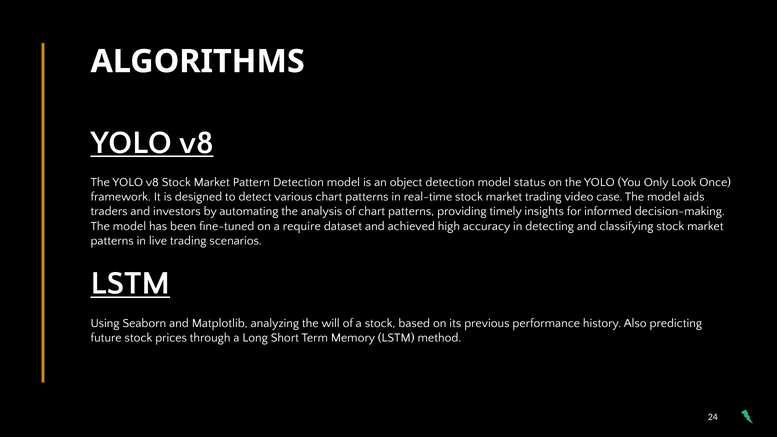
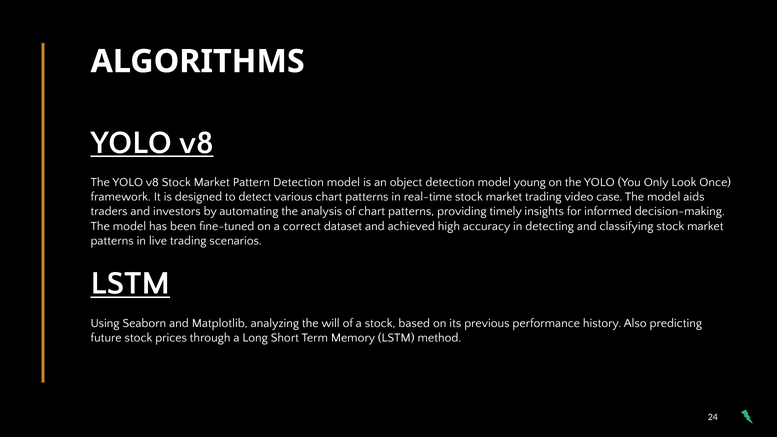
status: status -> young (530, 182)
require: require -> correct (302, 226)
